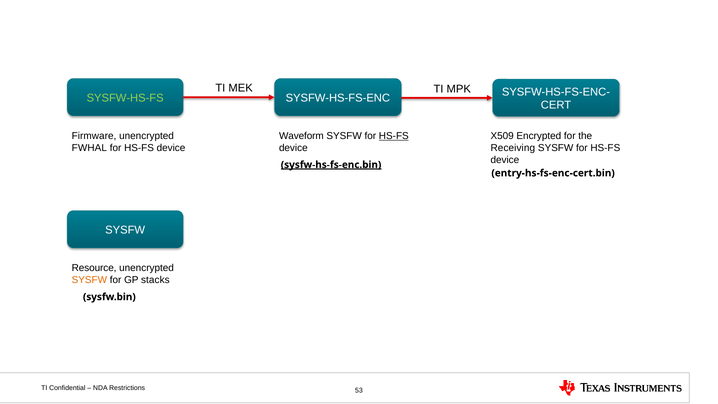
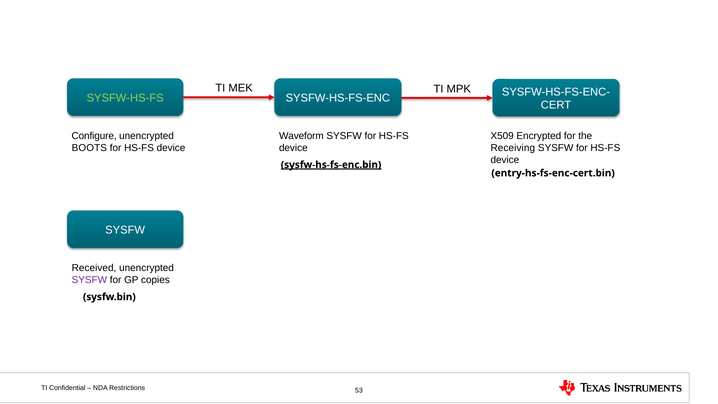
Firmware: Firmware -> Configure (94, 136)
HS-FS underline: present -> none (394, 136)
FWHAL: FWHAL -> BOOTS (89, 148)
Resource: Resource -> Received (94, 268)
SYSFW colour: orange -> purple (89, 280)
stacks: stacks -> copies (155, 280)
